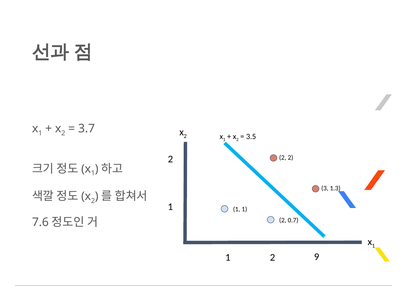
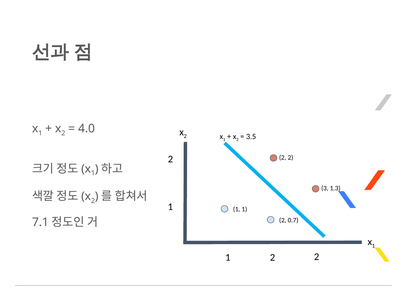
3.7: 3.7 -> 4.0 (87, 129)
7.6: 7.6 -> 7.1 (40, 222)
9: 9 -> 2 (317, 257)
